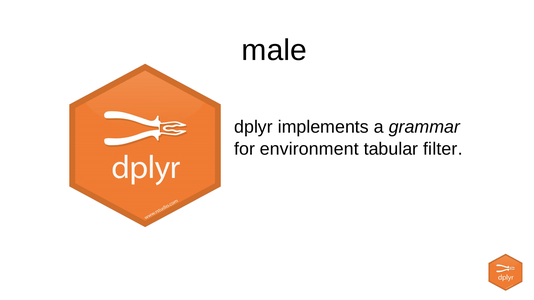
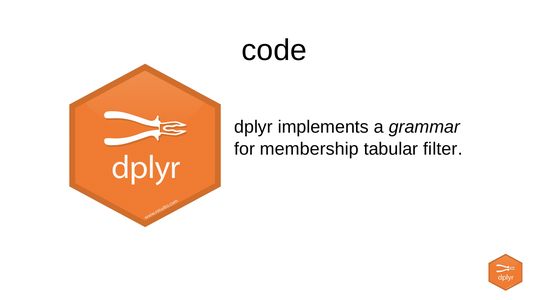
male: male -> code (274, 50)
environment: environment -> membership (309, 149)
